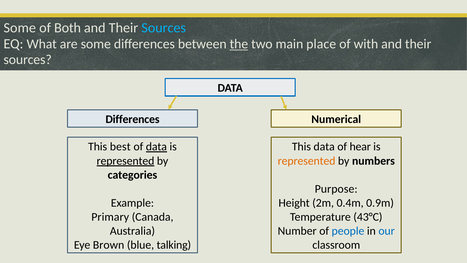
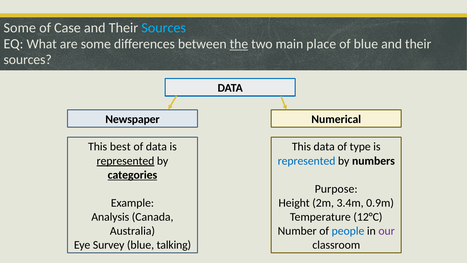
Both: Both -> Case (68, 28)
of with: with -> blue (366, 44)
Differences: Differences -> Newspaper (132, 119)
data underline: present -> none (156, 147)
hear: hear -> type (360, 147)
represented colour: orange -> blue (307, 161)
categories underline: none -> present (132, 175)
0.4m: 0.4m -> 3.4m (350, 203)
Primary: Primary -> Analysis (110, 217)
43°C: 43°C -> 12°C (368, 217)
our colour: blue -> purple (387, 231)
Brown: Brown -> Survey (109, 245)
